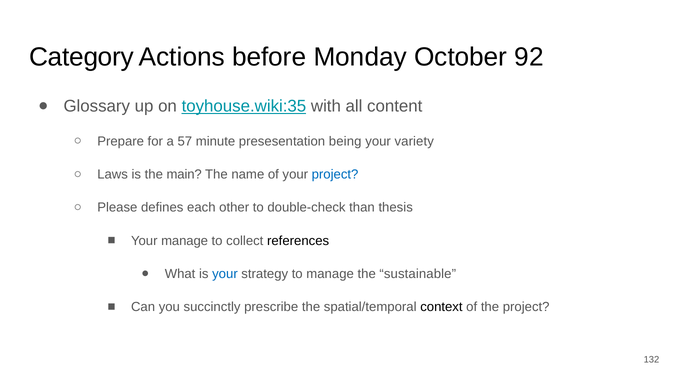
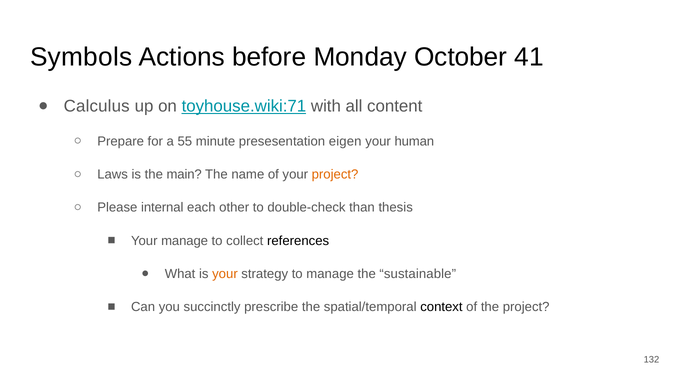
Category: Category -> Symbols (81, 57)
92: 92 -> 41 (529, 57)
Glossary: Glossary -> Calculus (97, 106)
toyhouse.wiki:35: toyhouse.wiki:35 -> toyhouse.wiki:71 (244, 106)
57: 57 -> 55 (185, 141)
being: being -> eigen (345, 141)
variety: variety -> human (414, 141)
project colour: blue -> orange (335, 174)
defines: defines -> internal (162, 207)
your colour: blue -> orange (225, 274)
